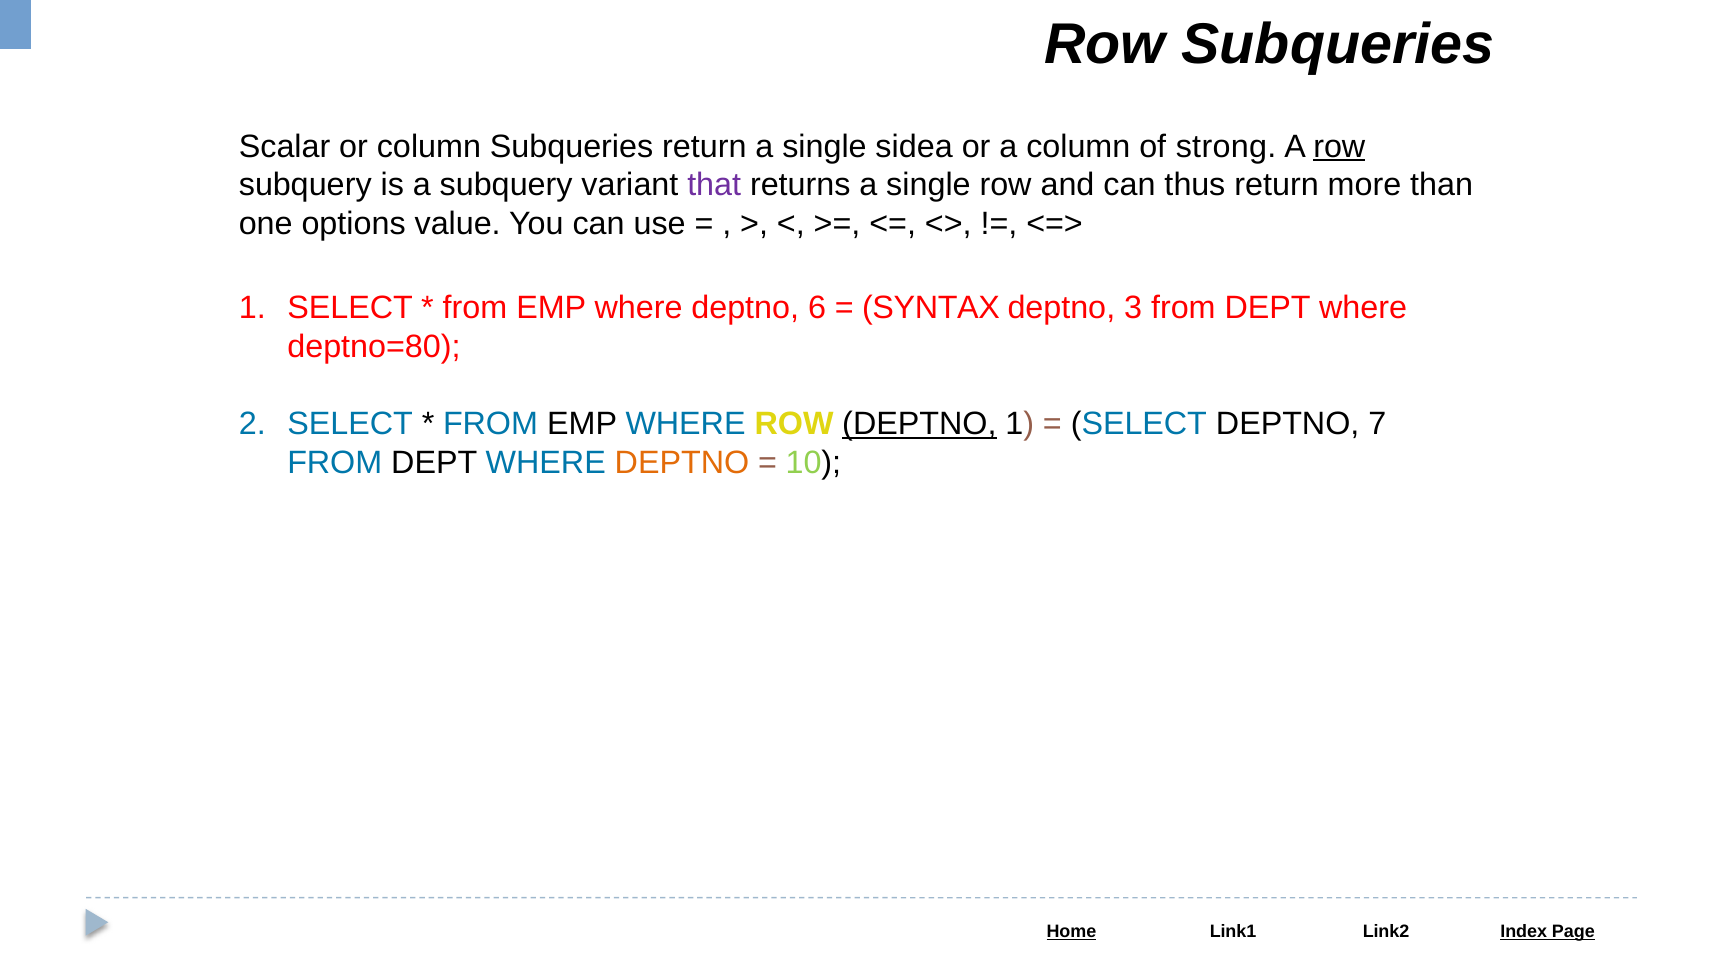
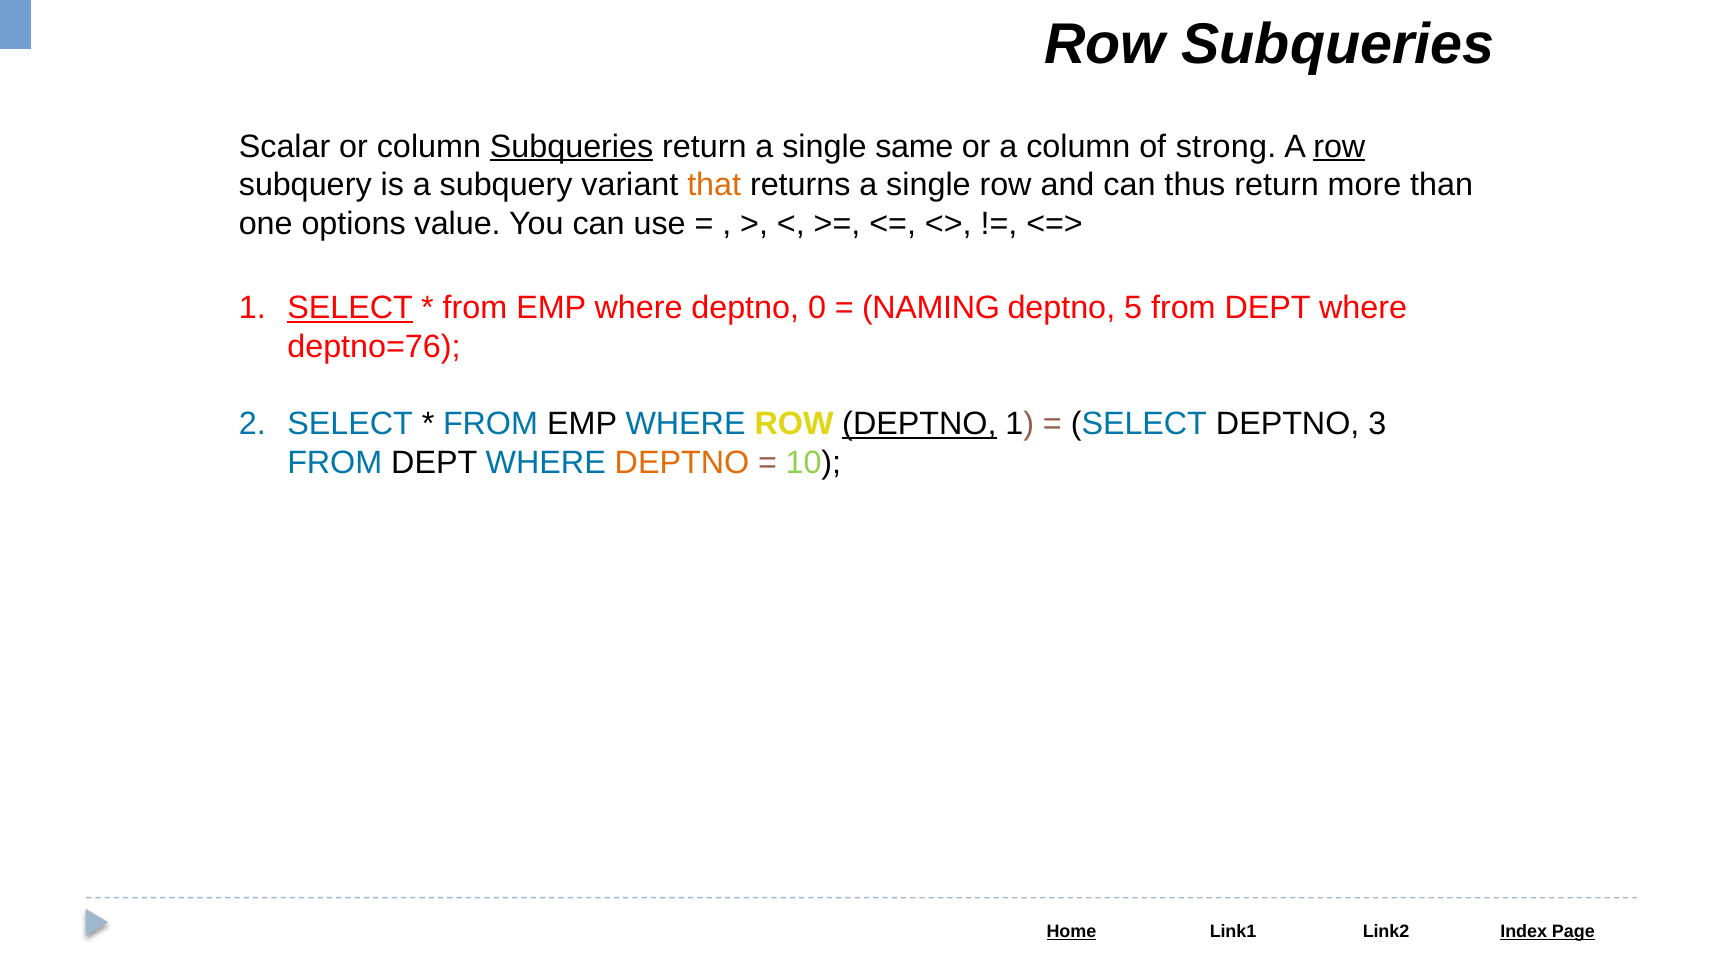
Subqueries underline: none -> present (572, 146)
sidea: sidea -> same (914, 146)
that colour: purple -> orange (714, 185)
SELECT underline: none -> present (350, 308)
6: 6 -> 0 (817, 308)
SYNTAX: SYNTAX -> NAMING (931, 308)
3: 3 -> 5 (1133, 308)
deptno=80: deptno=80 -> deptno=76 (374, 347)
7: 7 -> 3 (1377, 424)
